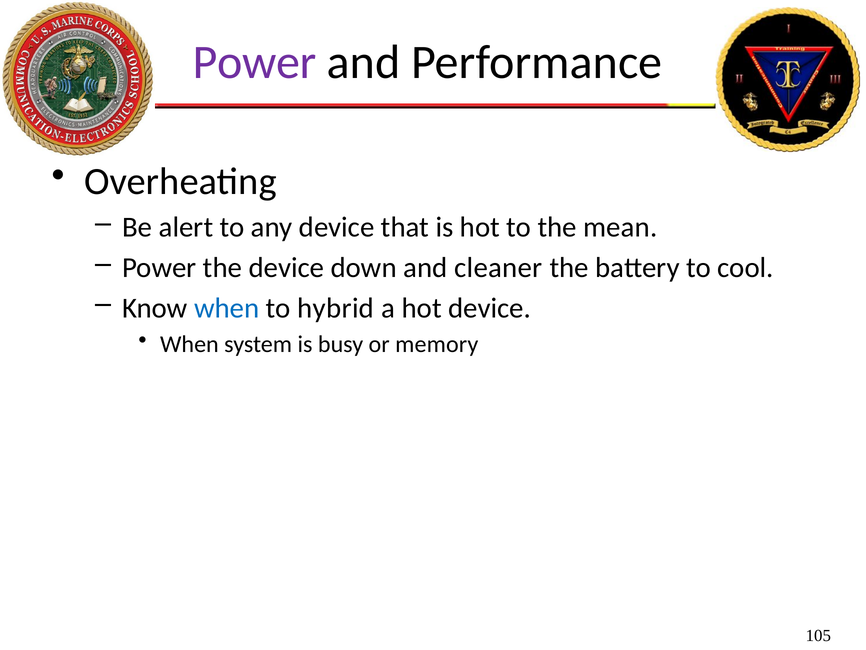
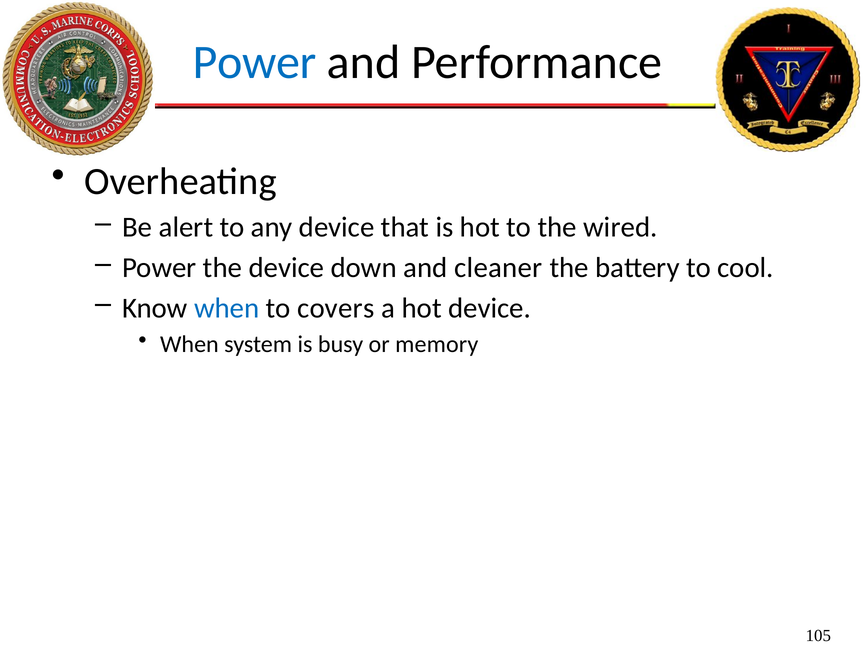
Power colour: purple -> blue (254, 63)
mean: mean -> wired (620, 227)
hybrid: hybrid -> covers (336, 308)
